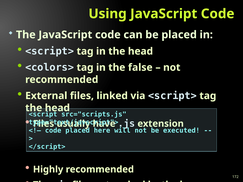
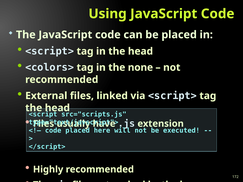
false: false -> none (140, 68)
